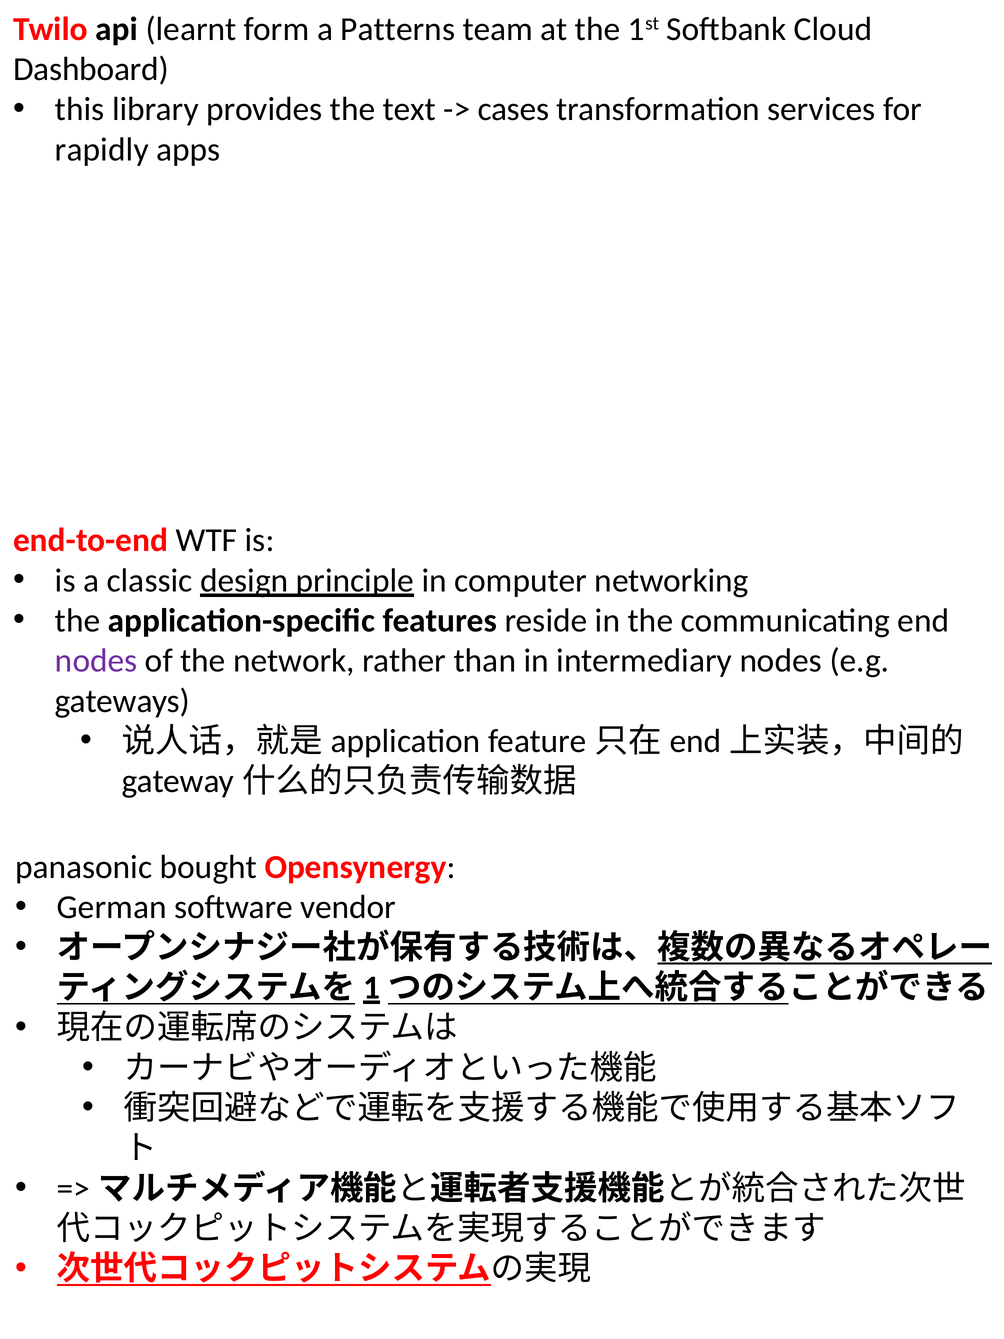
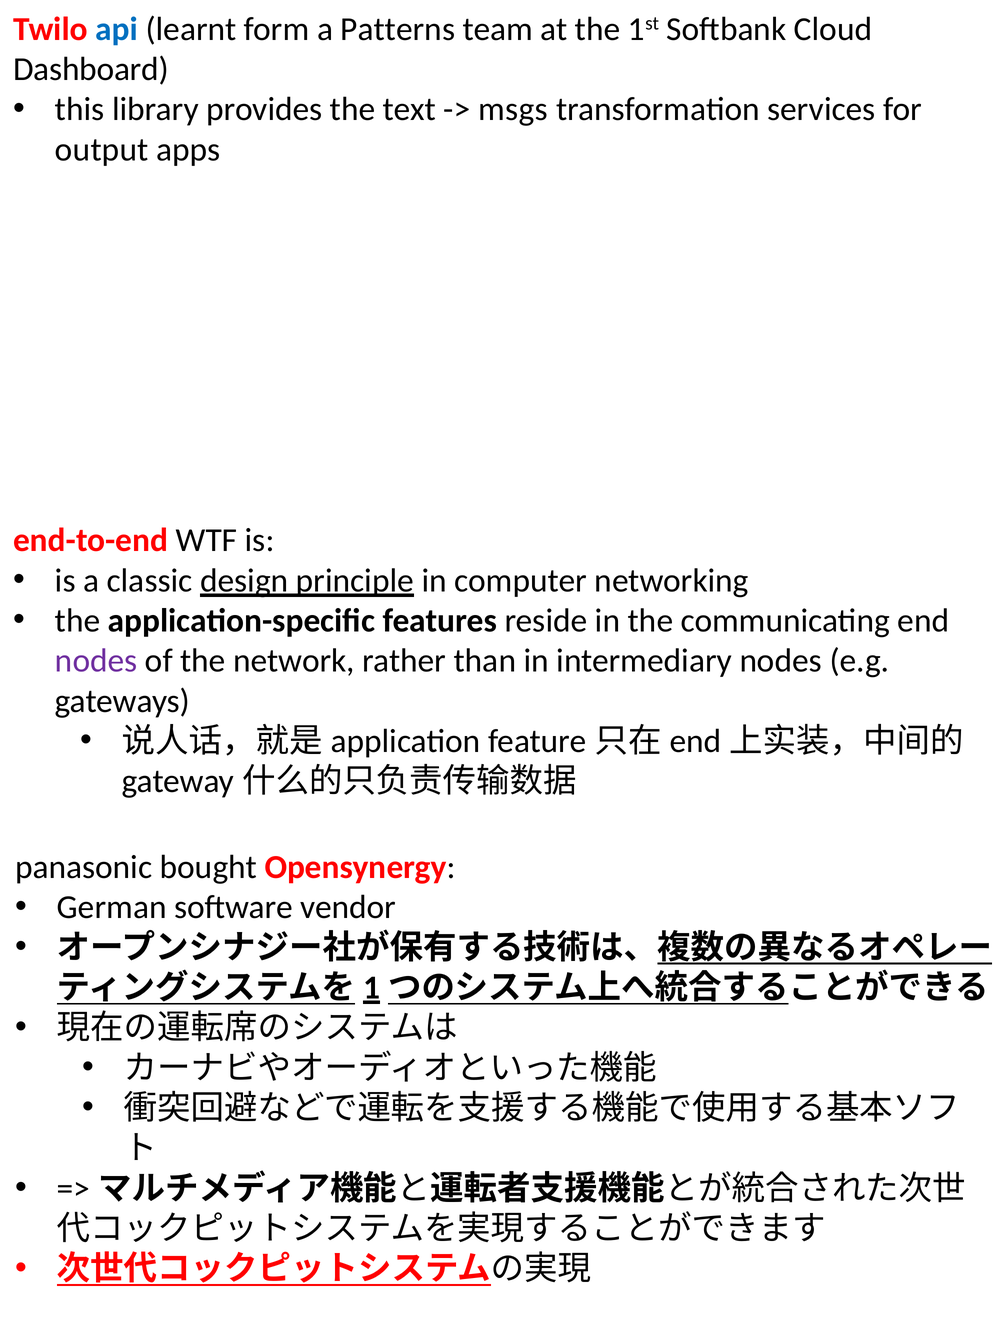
api colour: black -> blue (117, 29)
cases: cases -> msgs (513, 109)
rapidly: rapidly -> output (102, 149)
